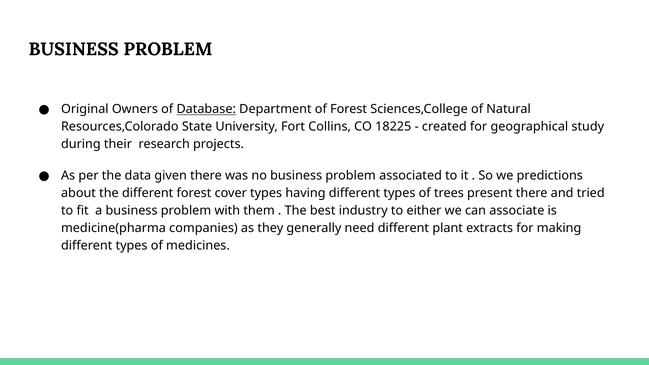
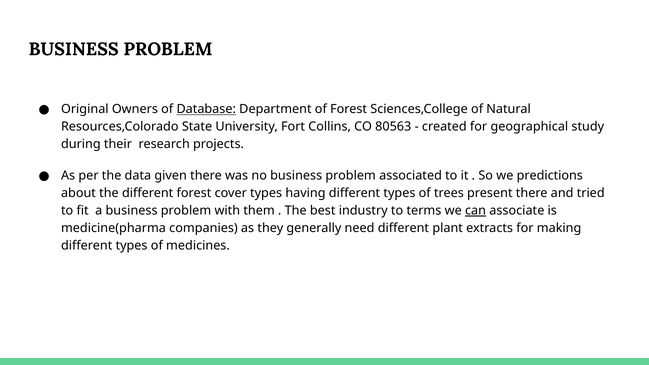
18225: 18225 -> 80563 (393, 127)
either: either -> terms (424, 211)
can underline: none -> present (476, 211)
